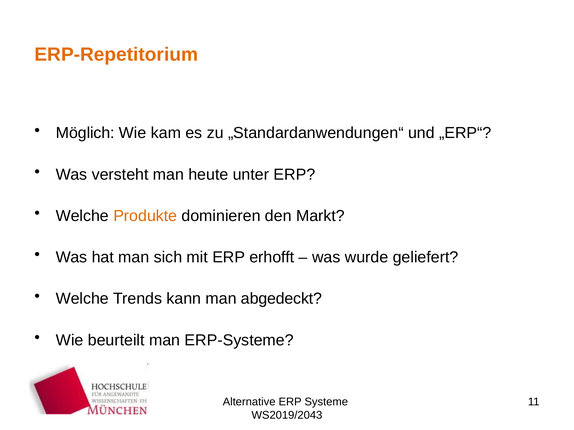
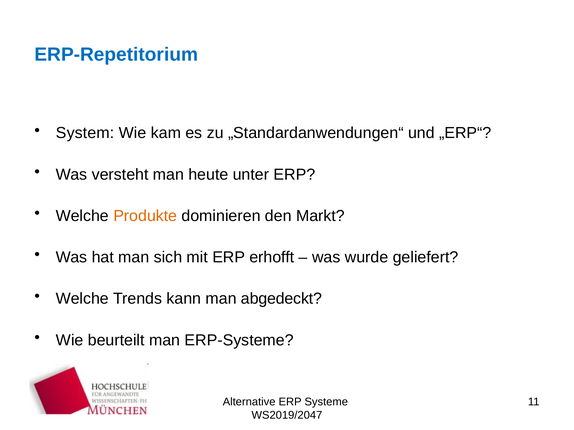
ERP-Repetitorium colour: orange -> blue (116, 54)
Möglich: Möglich -> System (85, 133)
WS2019/2043: WS2019/2043 -> WS2019/2047 (287, 416)
